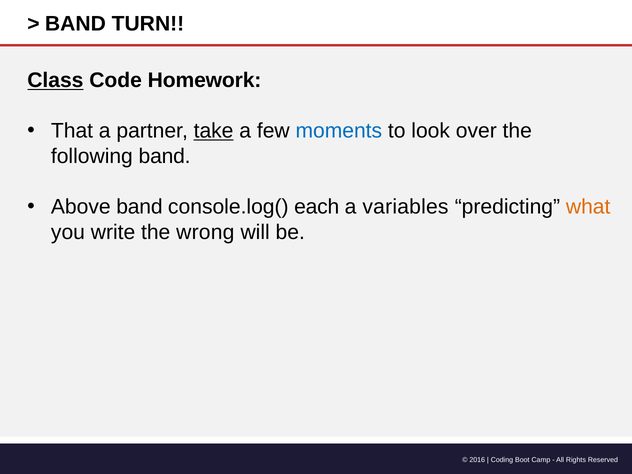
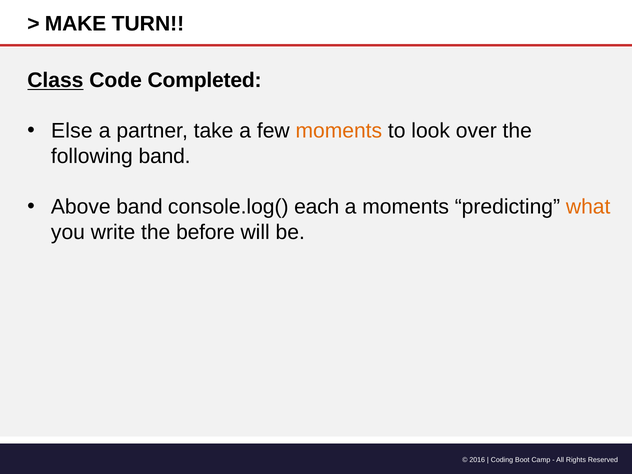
BAND: BAND -> MAKE (76, 24)
Homework: Homework -> Completed (205, 80)
That: That -> Else (72, 131)
take underline: present -> none (214, 131)
moments colour: blue -> orange (339, 131)
a variables: variables -> moments (406, 207)
wrong: wrong -> before (206, 232)
